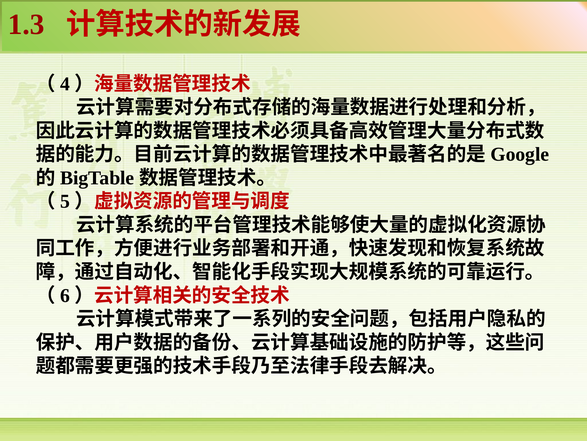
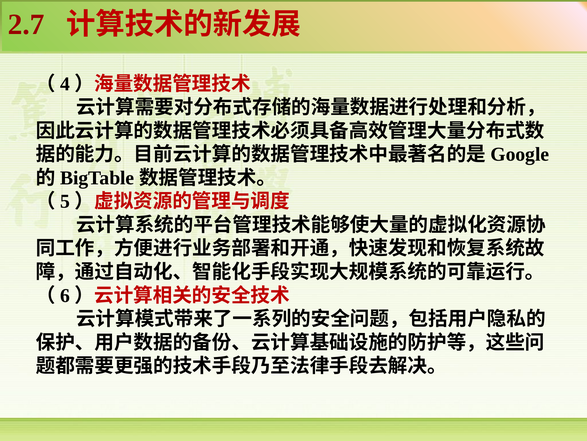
1.3: 1.3 -> 2.7 (26, 24)
